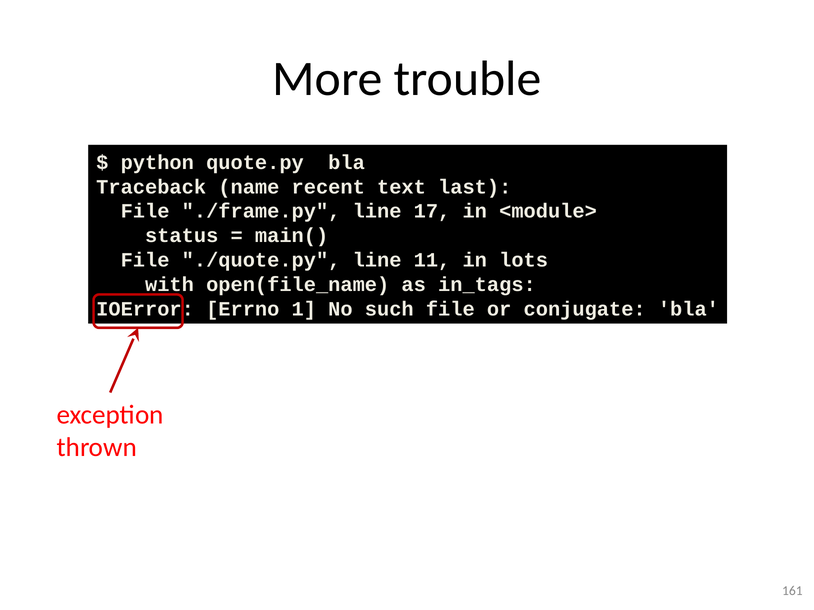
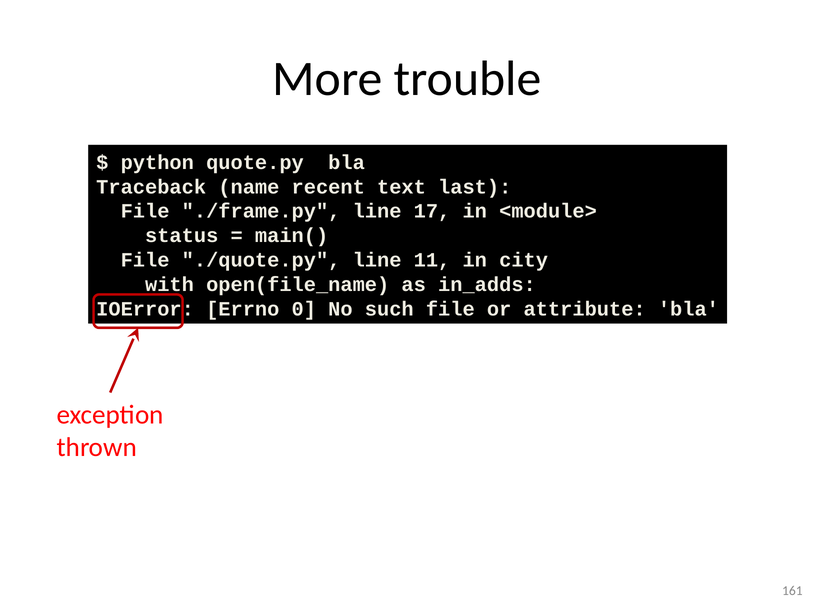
lots: lots -> city (524, 260)
in_tags: in_tags -> in_adds (487, 285)
1: 1 -> 0 (304, 309)
conjugate: conjugate -> attribute (585, 309)
